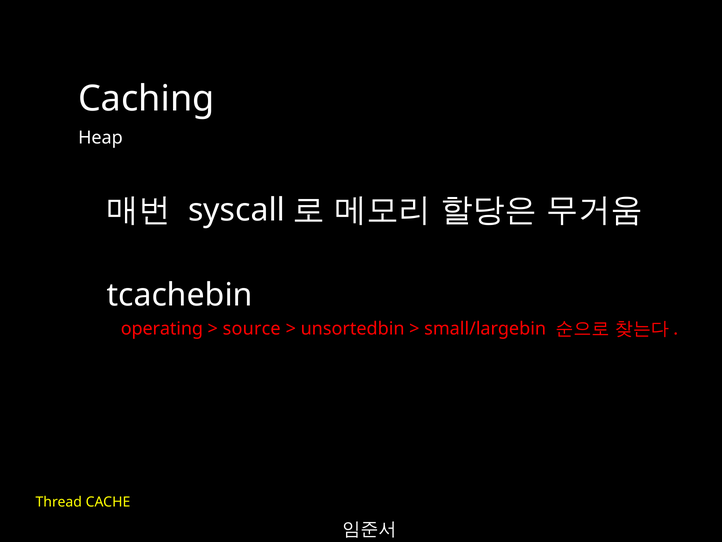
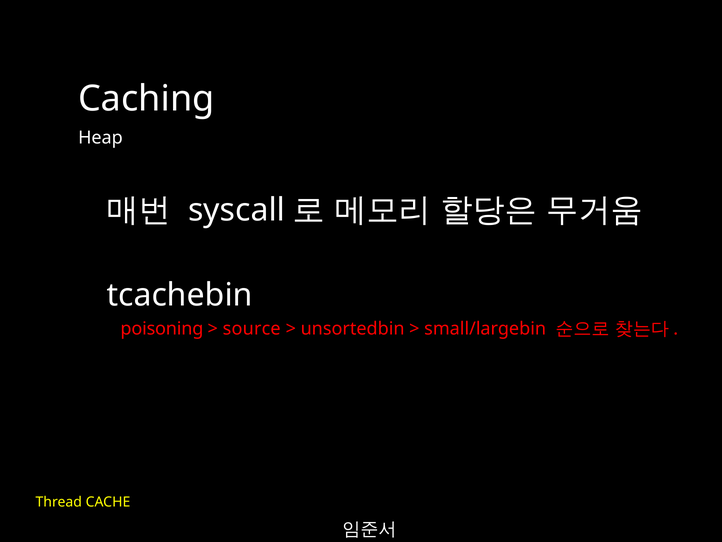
operating: operating -> poisoning (162, 329)
